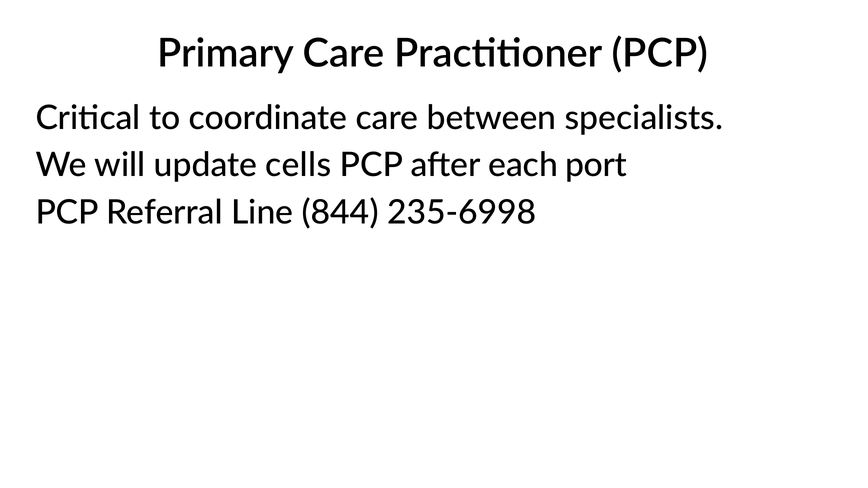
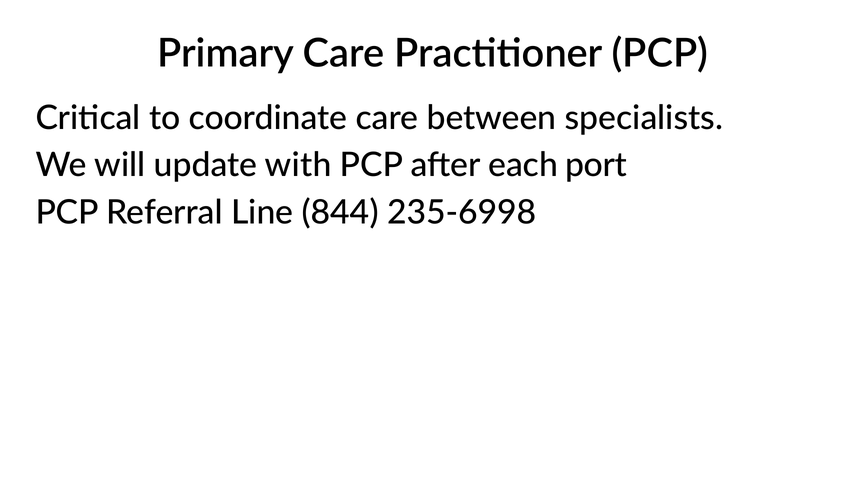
cells: cells -> with (298, 165)
